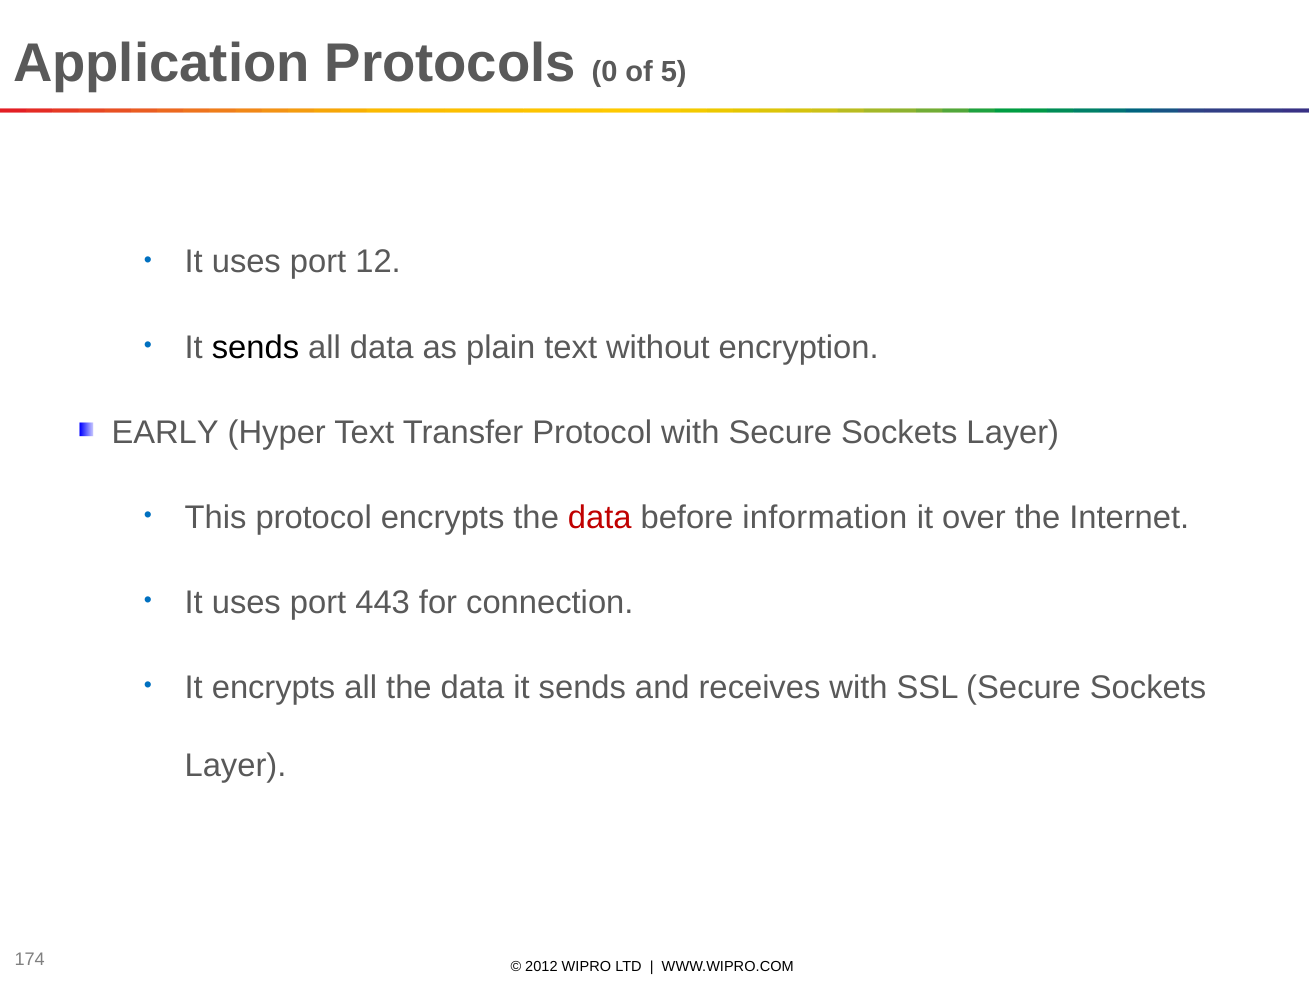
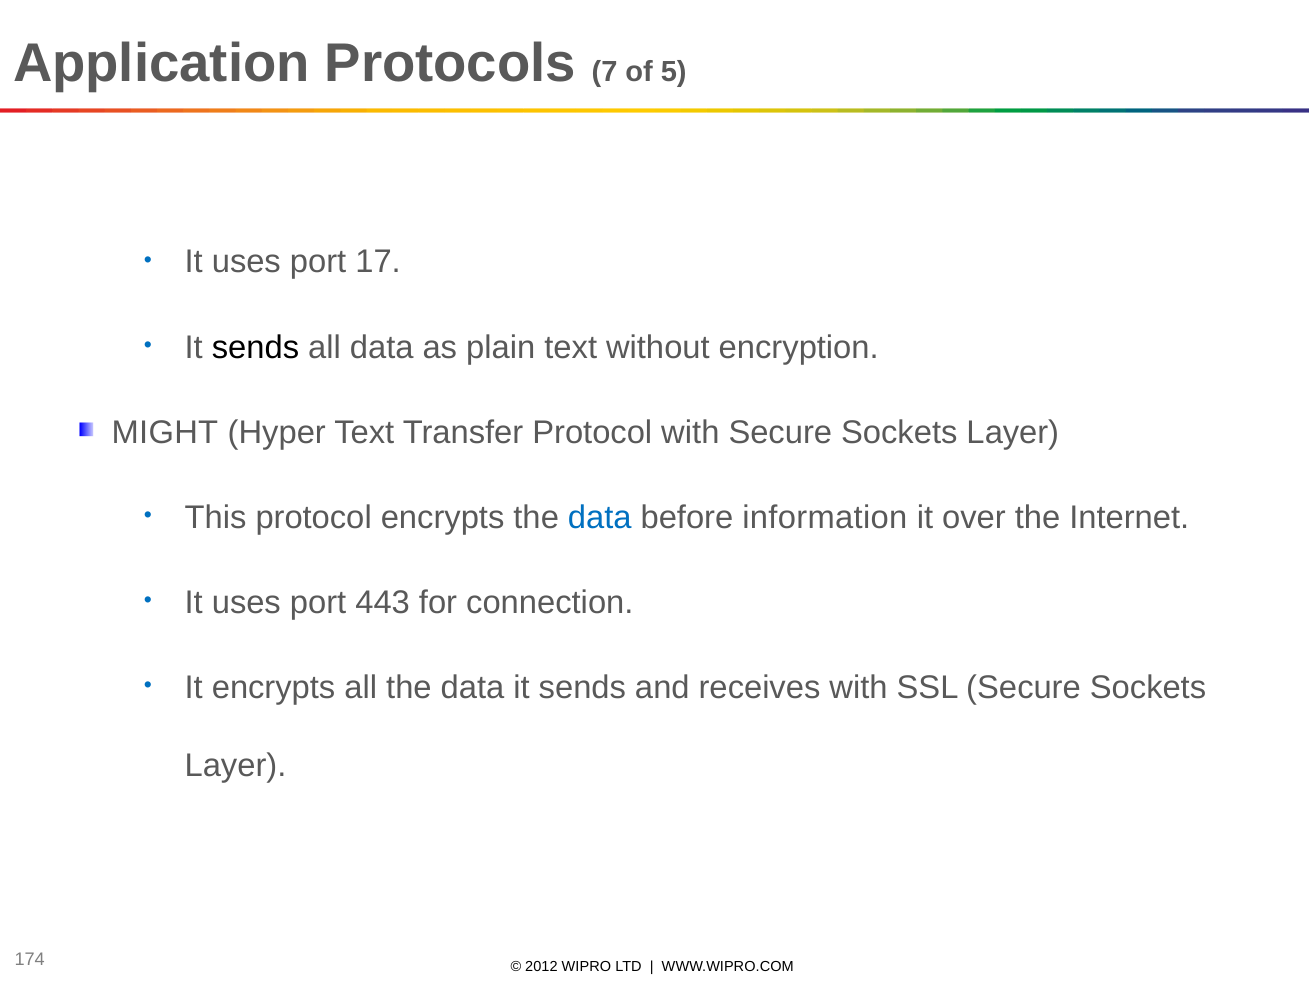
0: 0 -> 7 (605, 72)
12: 12 -> 17 (378, 262)
EARLY: EARLY -> MIGHT (165, 433)
data colour: red -> blue (600, 518)
